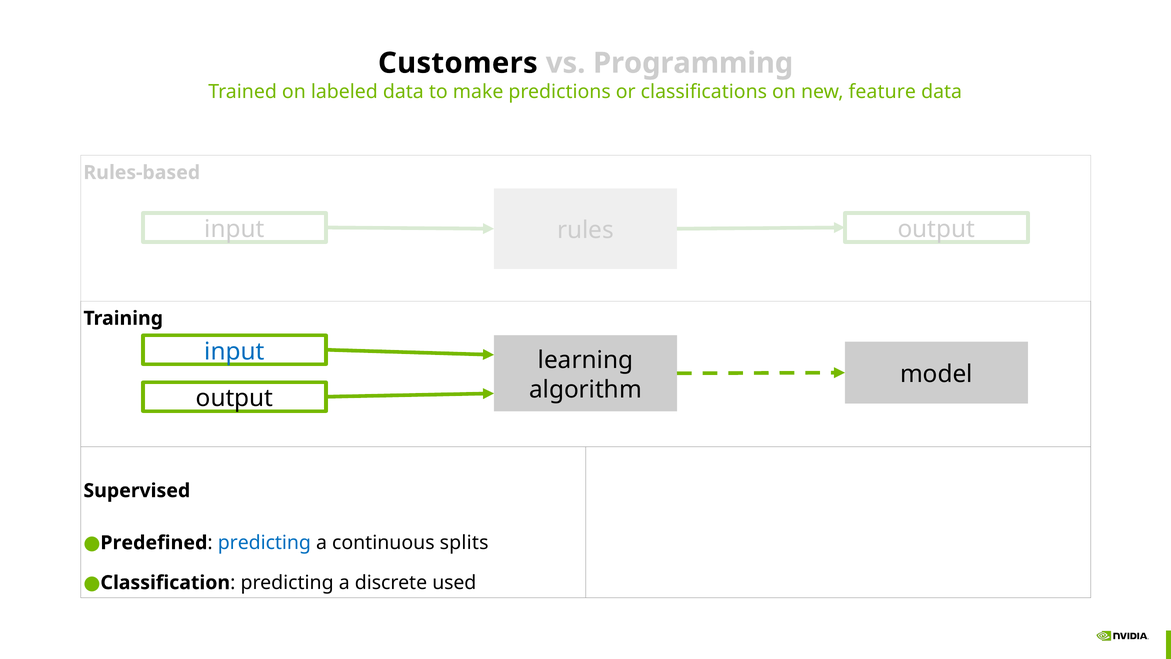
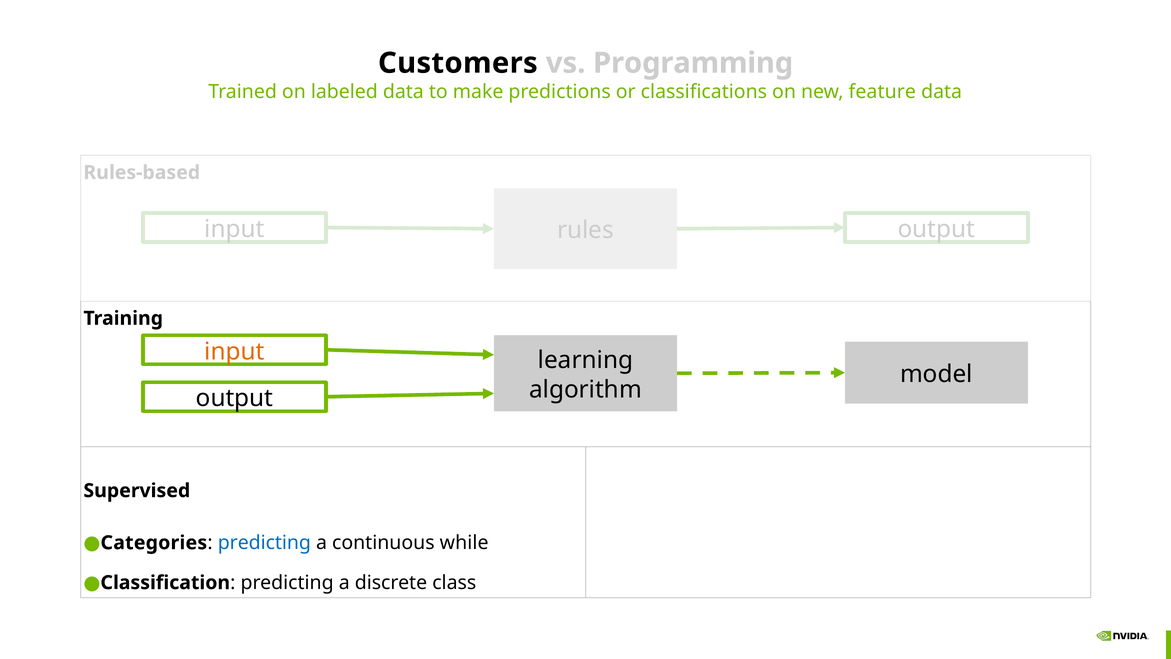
input colour: blue -> orange (235, 351)
Predefined: Predefined -> Categories (154, 543)
splits: splits -> while (464, 543)
used: used -> class (454, 582)
